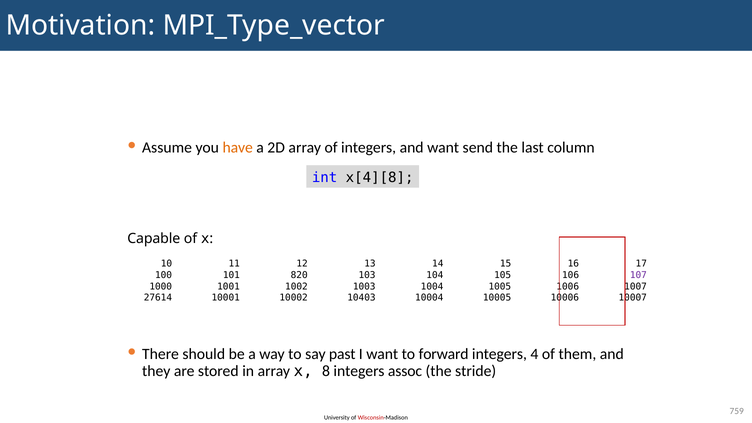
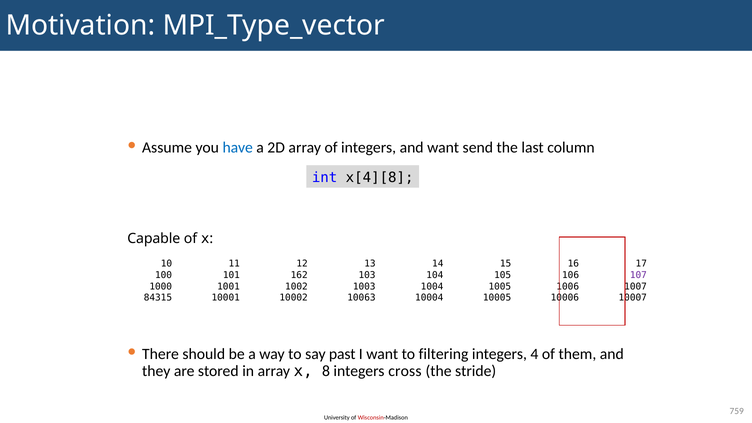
have colour: orange -> blue (238, 147)
820: 820 -> 162 (299, 275)
27614: 27614 -> 84315 (158, 298)
10403: 10403 -> 10063 (361, 298)
forward: forward -> filtering (444, 354)
assoc: assoc -> cross (405, 371)
